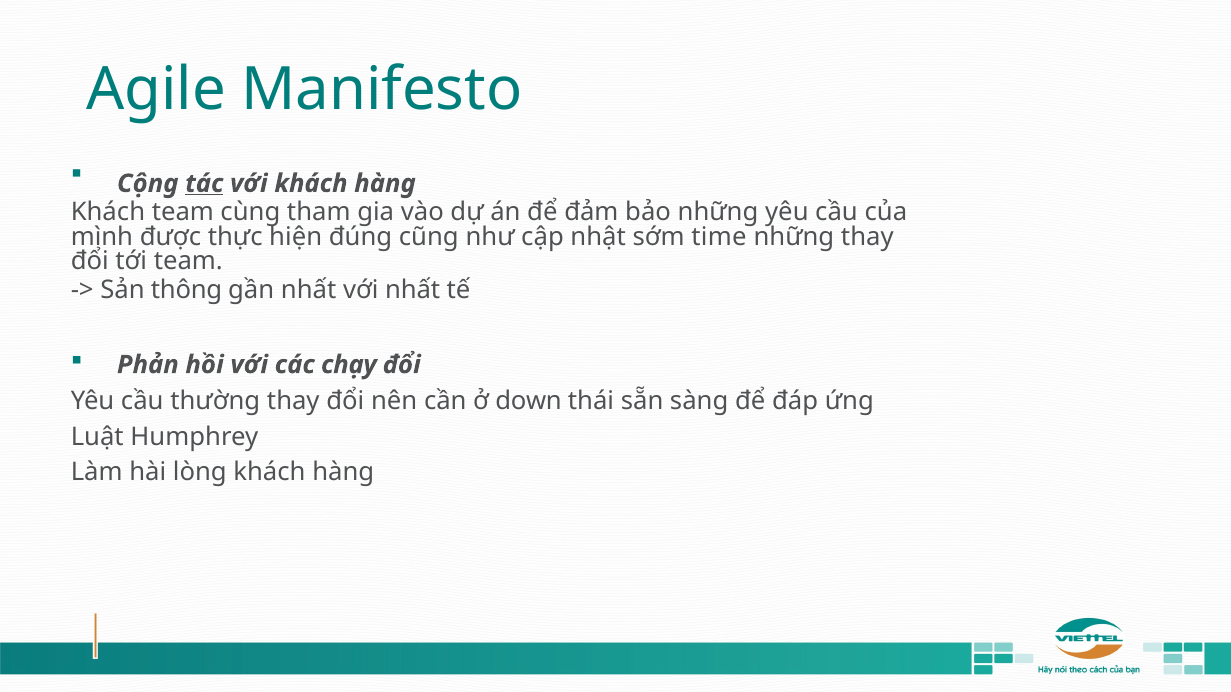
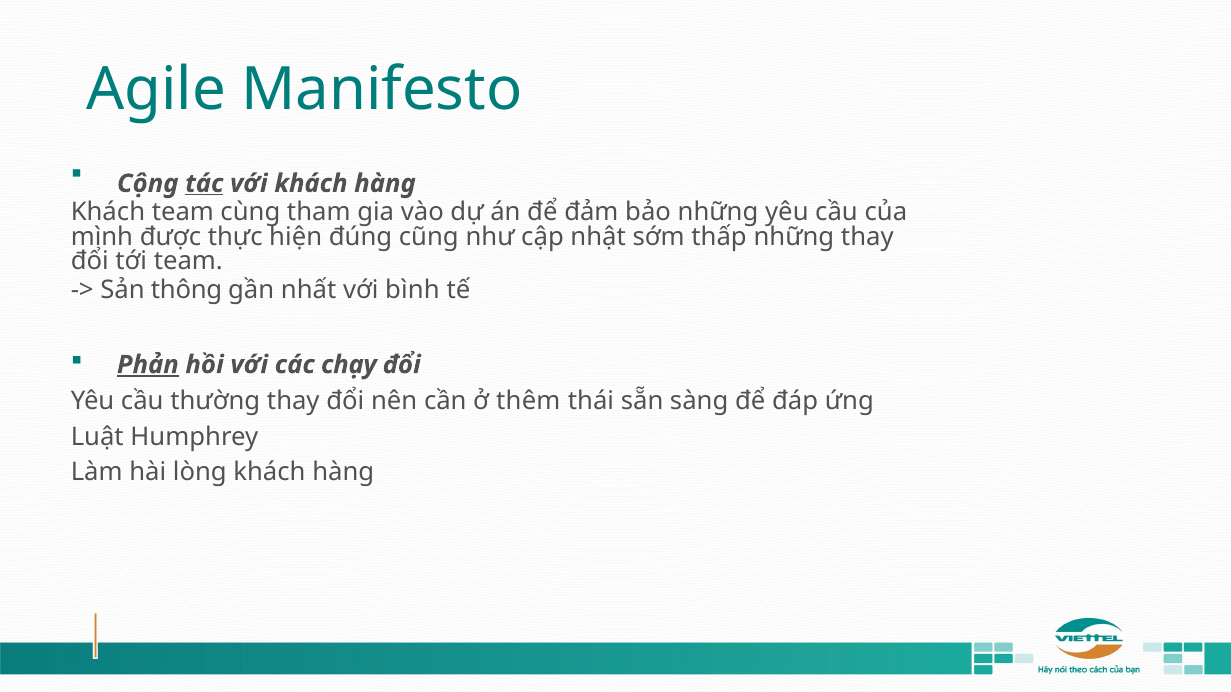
time: time -> thấp (719, 237)
với nhất: nhất -> bình (412, 290)
Phản underline: none -> present (148, 365)
down: down -> thêm (528, 401)
